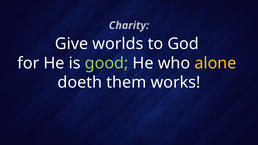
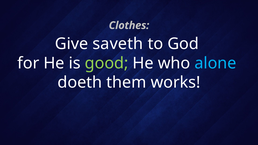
Charity: Charity -> Clothes (129, 25)
worlds: worlds -> saveth (118, 44)
alone colour: yellow -> light blue (215, 63)
